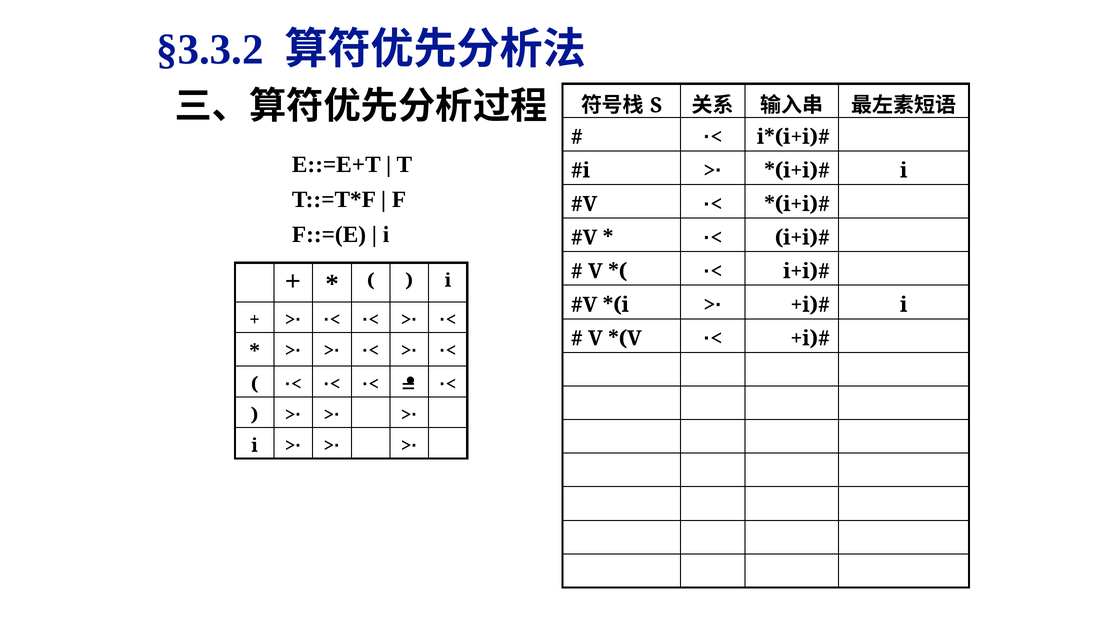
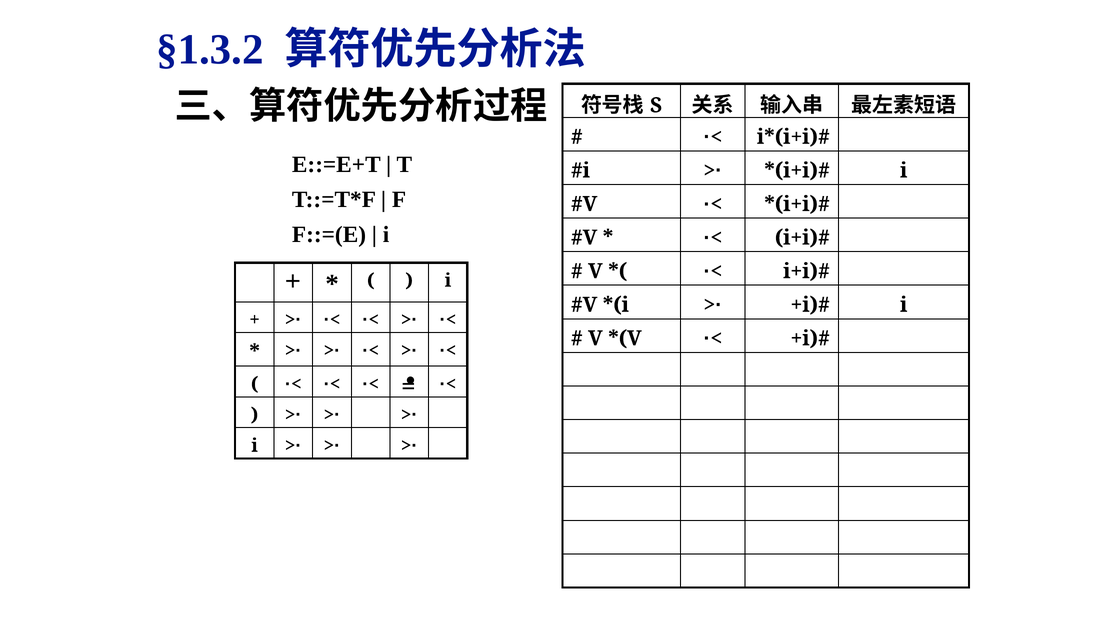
§3.3.2: §3.3.2 -> §1.3.2 (210, 49)
